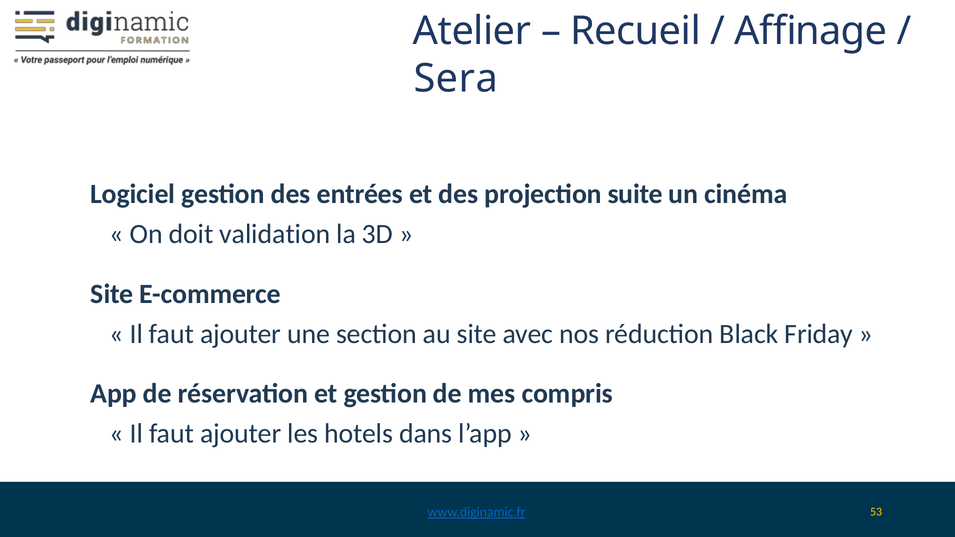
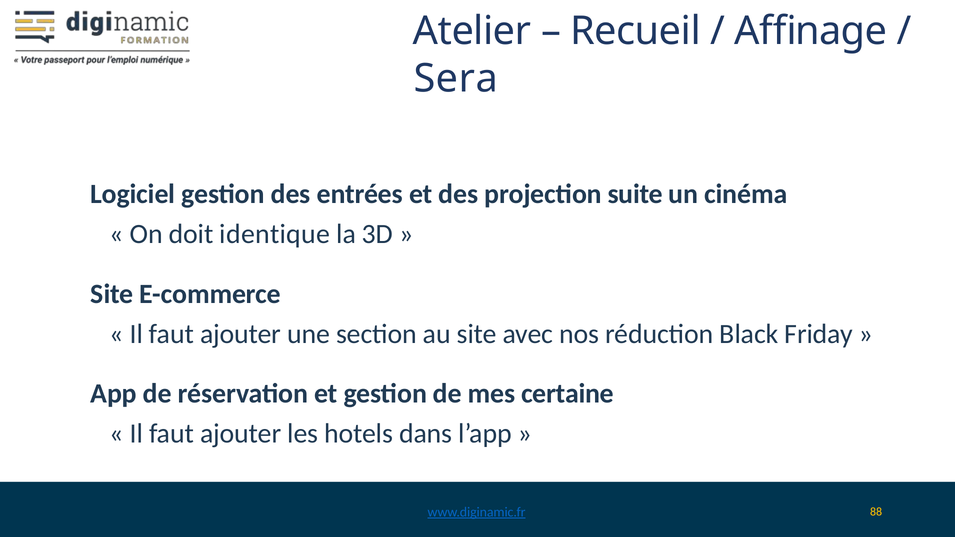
validation: validation -> identique (275, 234)
compris: compris -> certaine (567, 394)
53: 53 -> 88 (876, 512)
